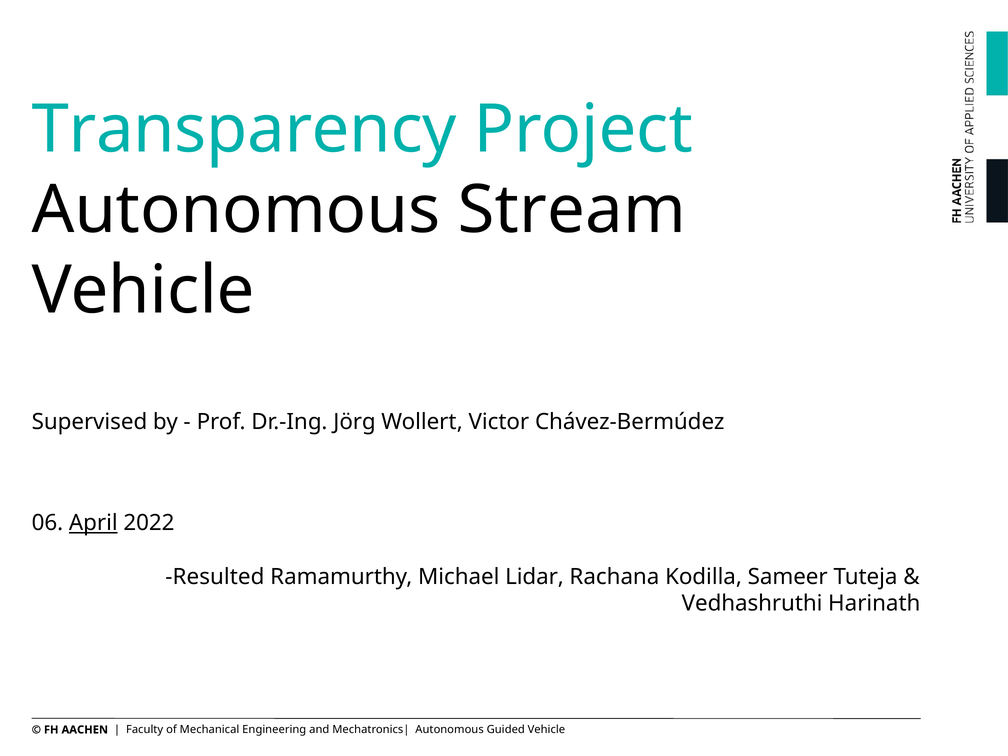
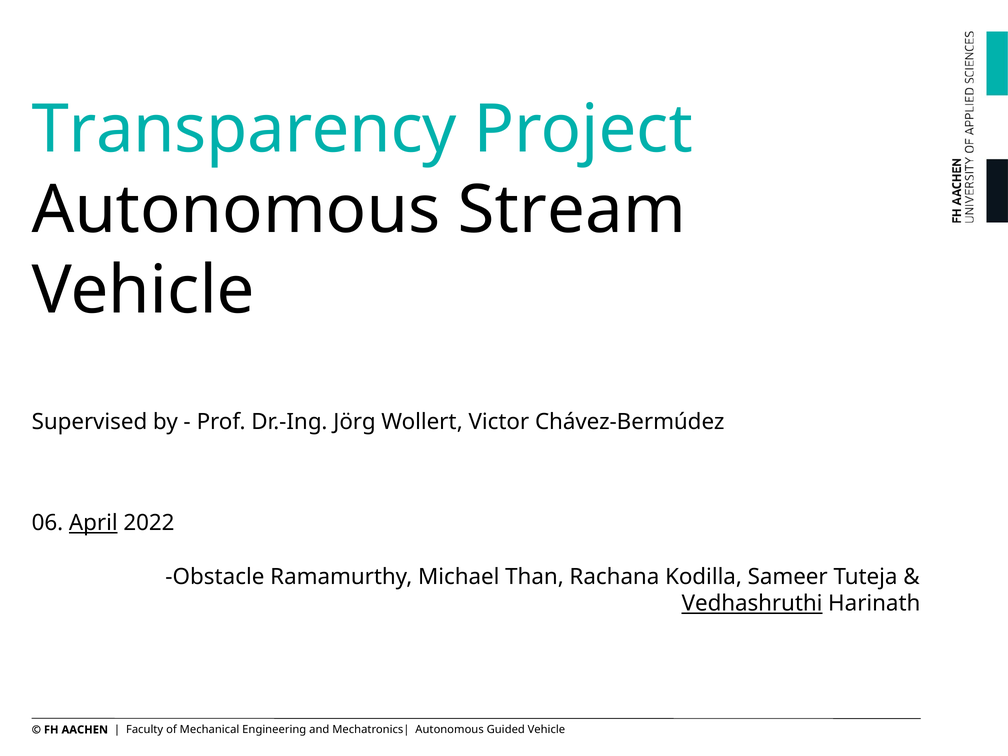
Resulted: Resulted -> Obstacle (215, 577)
Lidar: Lidar -> Than (534, 577)
Vedhashruthi underline: none -> present (752, 604)
